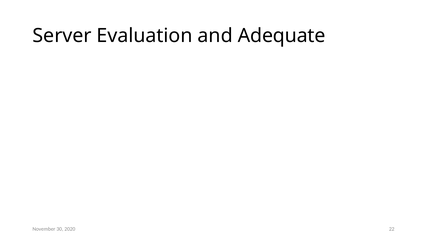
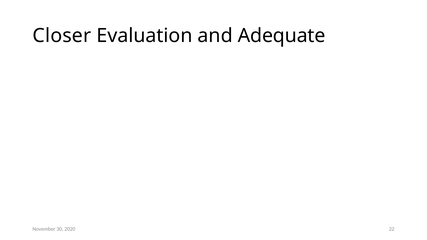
Server: Server -> Closer (62, 36)
